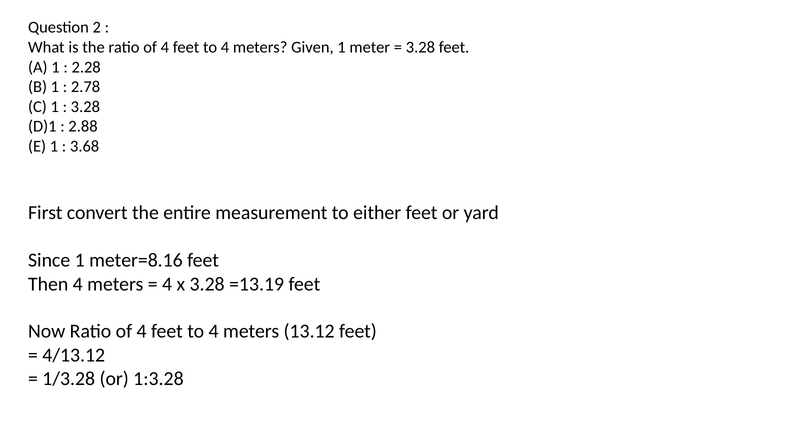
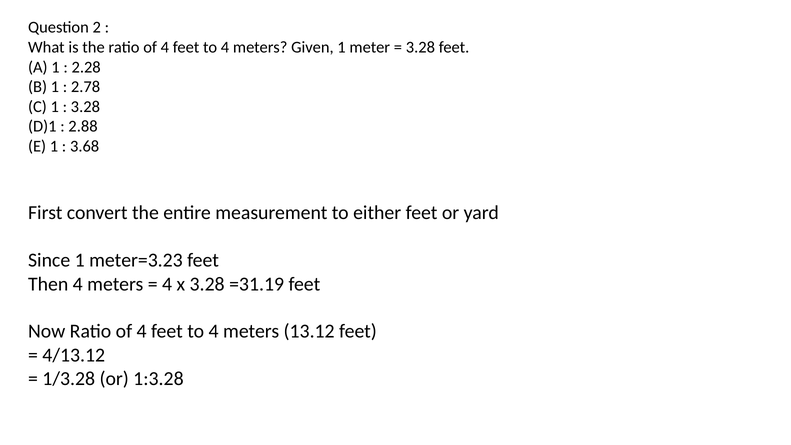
meter=8.16: meter=8.16 -> meter=3.23 (136, 260)
=13.19: =13.19 -> =31.19 (257, 284)
